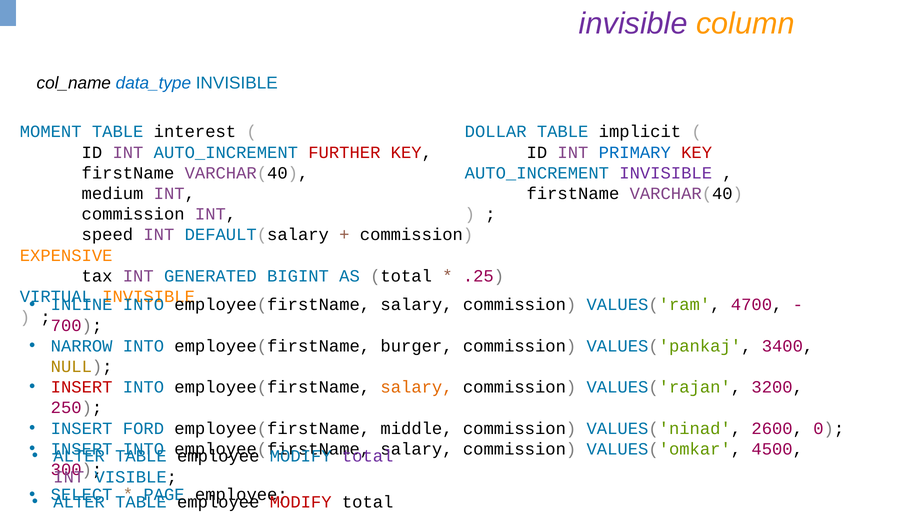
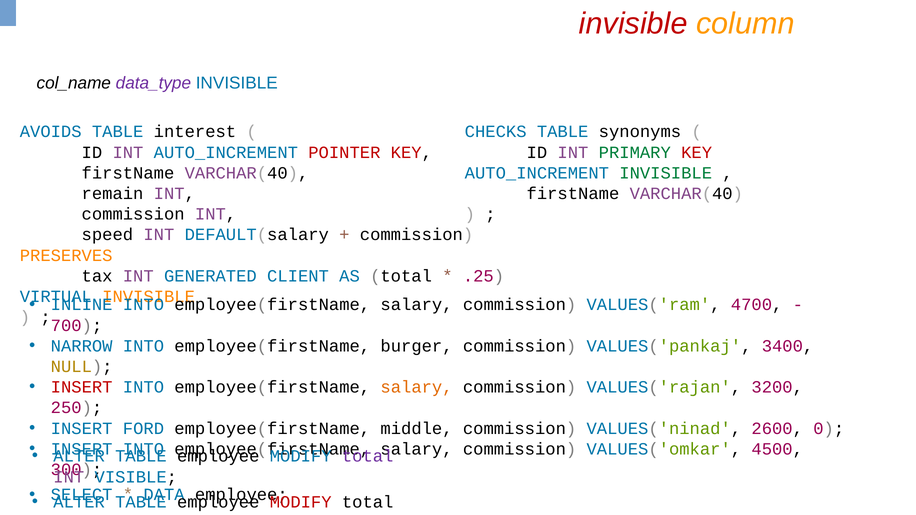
invisible colour: purple -> red (633, 24)
data_type colour: blue -> purple (153, 83)
MOMENT: MOMENT -> AVOIDS (51, 132)
DOLLAR: DOLLAR -> CHECKS (496, 132)
implicit: implicit -> synonyms (640, 132)
FURTHER: FURTHER -> POINTER (344, 152)
PRIMARY colour: blue -> green (635, 152)
INVISIBLE colour: purple -> green (666, 173)
medium: medium -> remain (113, 194)
EXPENSIVE: EXPENSIVE -> PRESERVES (66, 255)
BIGINT: BIGINT -> CLIENT (298, 276)
PAGE: PAGE -> DATA (164, 495)
